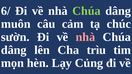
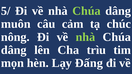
6/: 6/ -> 5/ (6, 11)
sườn: sườn -> nông (15, 37)
nhà colour: pink -> light green (85, 37)
Củng: Củng -> Đấng (89, 63)
